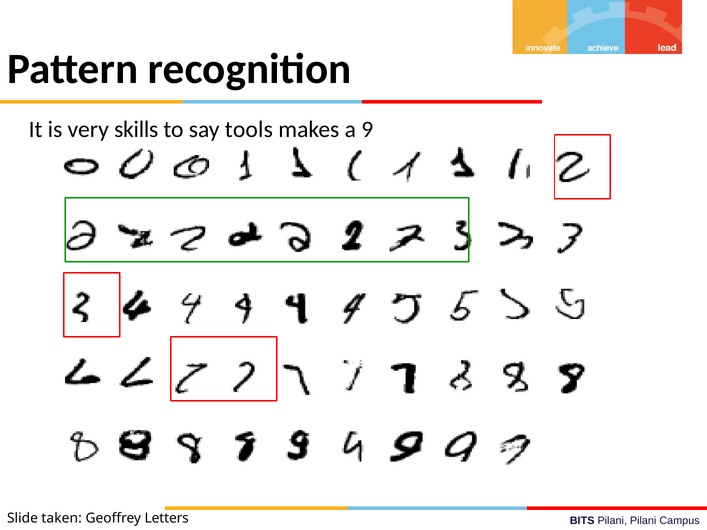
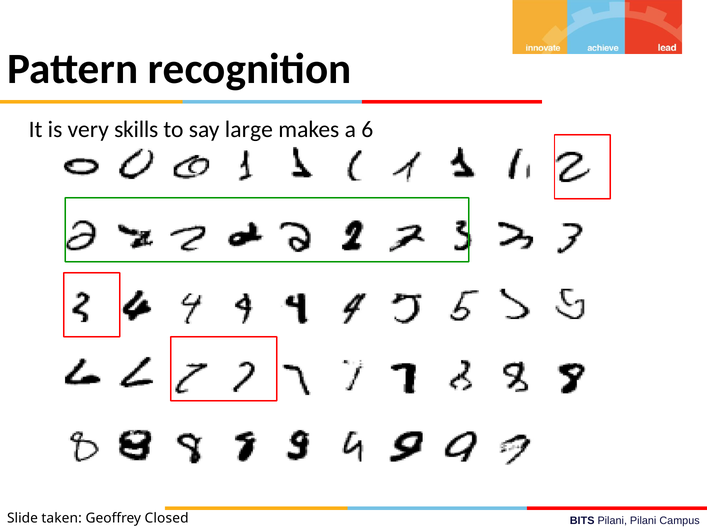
tools: tools -> large (249, 130)
9: 9 -> 6 (367, 130)
Letters: Letters -> Closed (167, 518)
